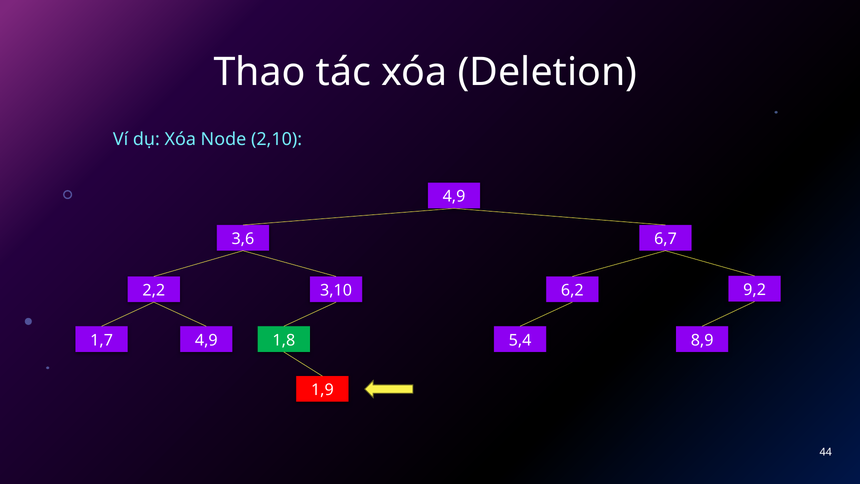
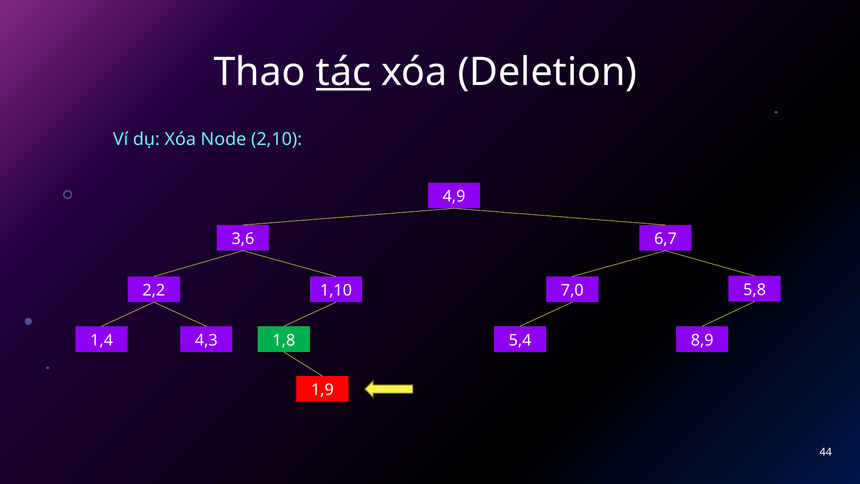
tác underline: none -> present (344, 72)
9,2: 9,2 -> 5,8 (755, 290)
3,10: 3,10 -> 1,10 (336, 290)
6,2: 6,2 -> 7,0 (572, 290)
1,7: 1,7 -> 1,4 (102, 340)
4,9: 4,9 -> 4,3 (206, 340)
